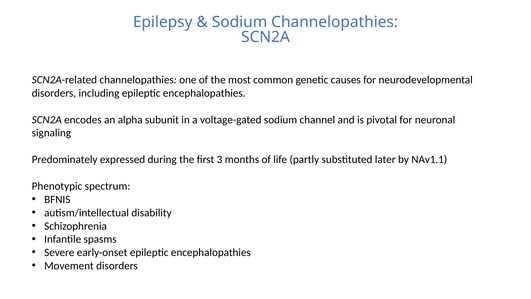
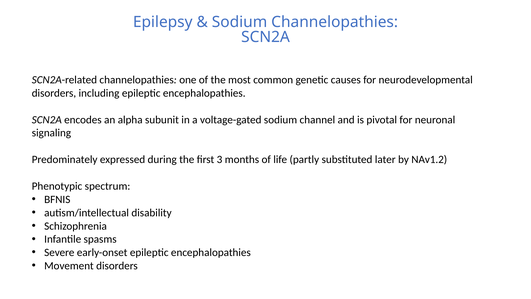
NAv1.1: NAv1.1 -> NAv1.2 (429, 159)
